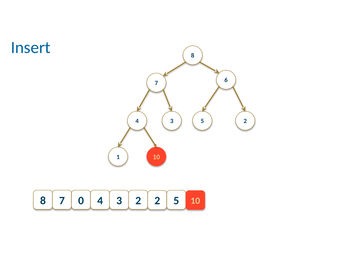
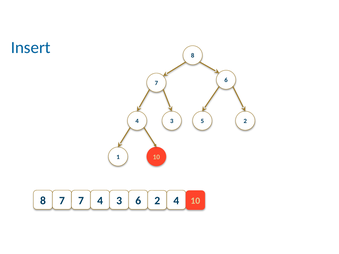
7 0: 0 -> 7 (81, 201)
3 2: 2 -> 6 (138, 201)
2 5: 5 -> 4 (176, 201)
